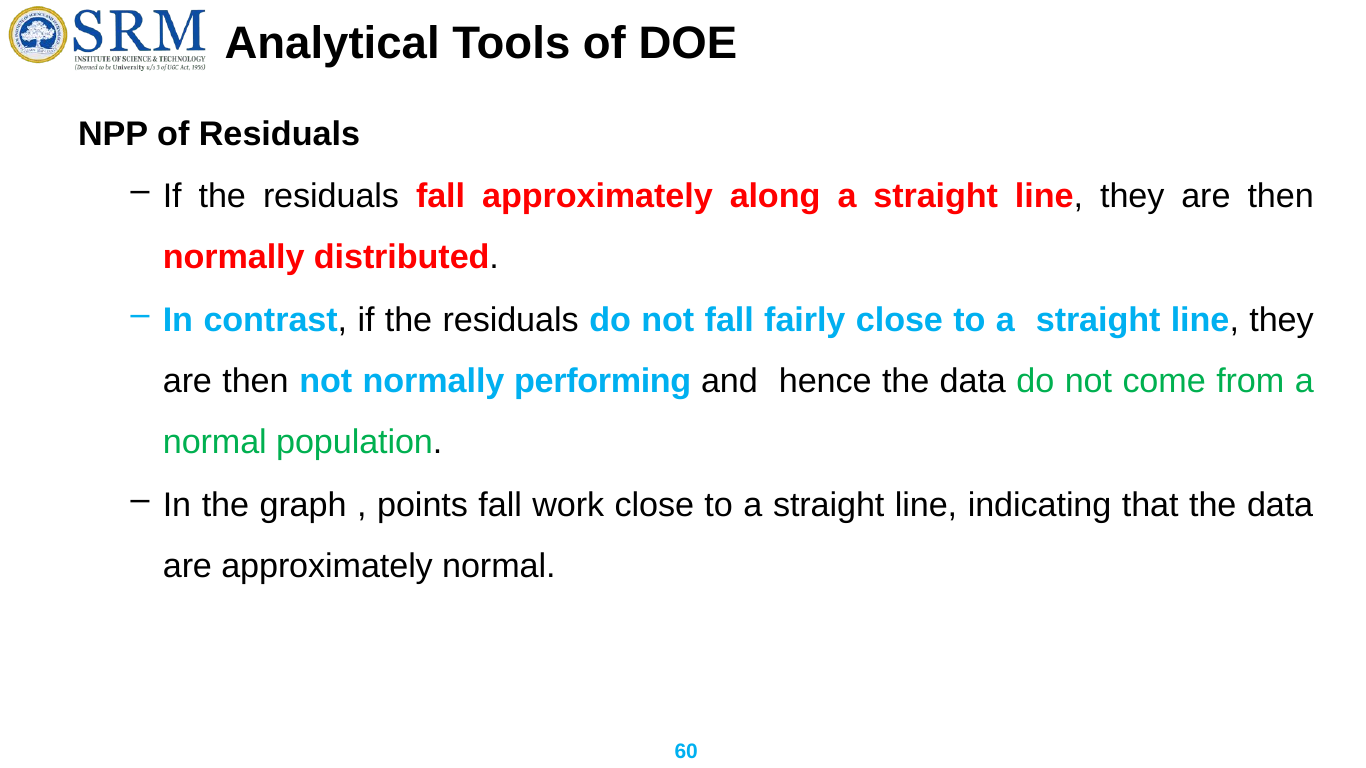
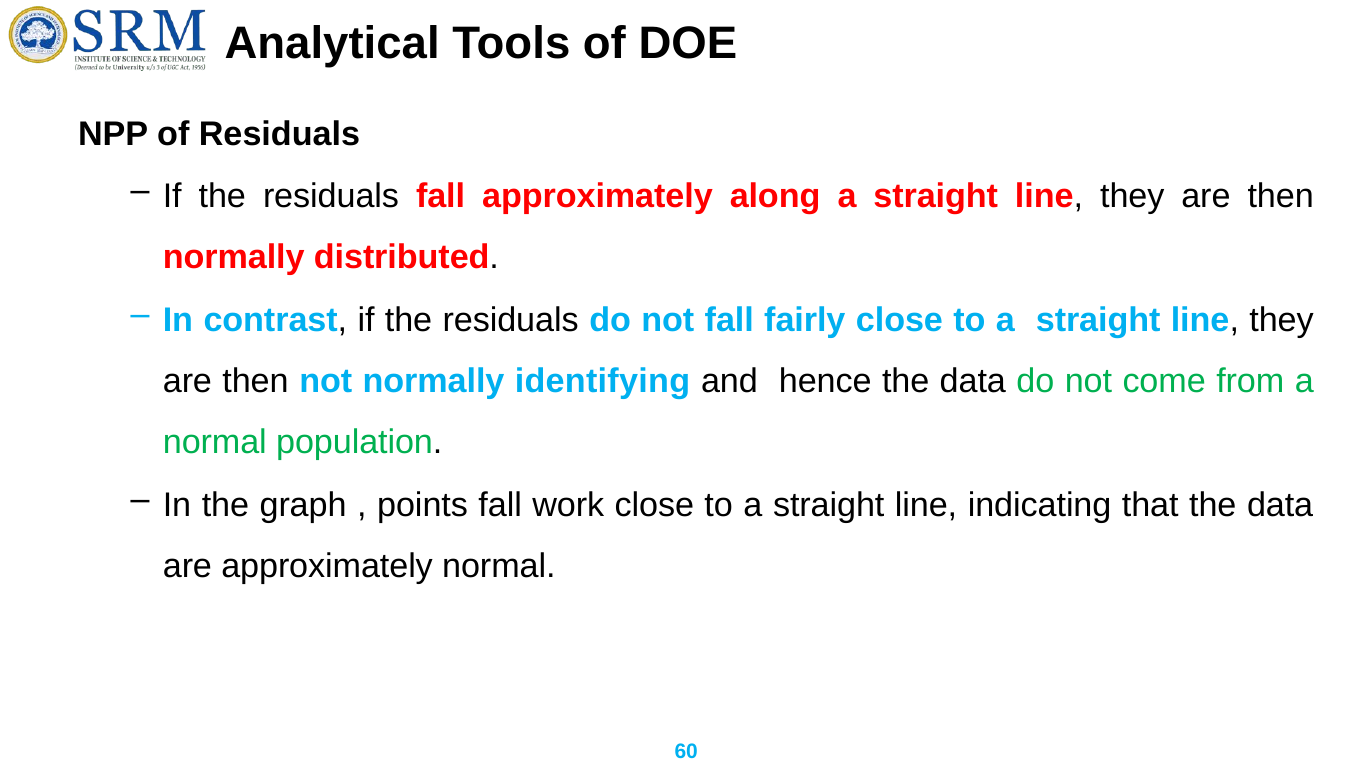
performing: performing -> identifying (602, 381)
